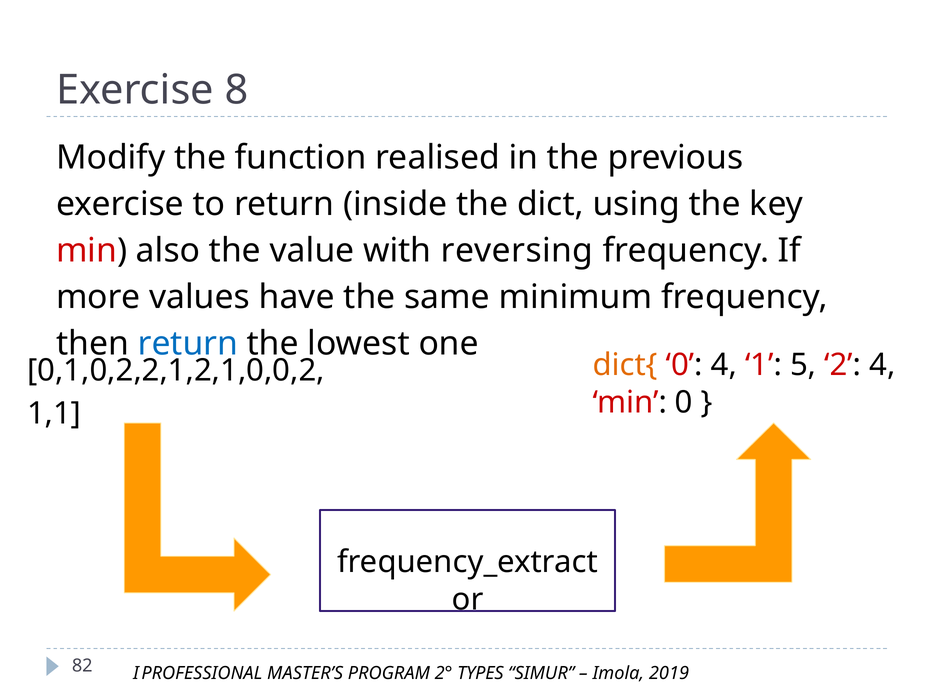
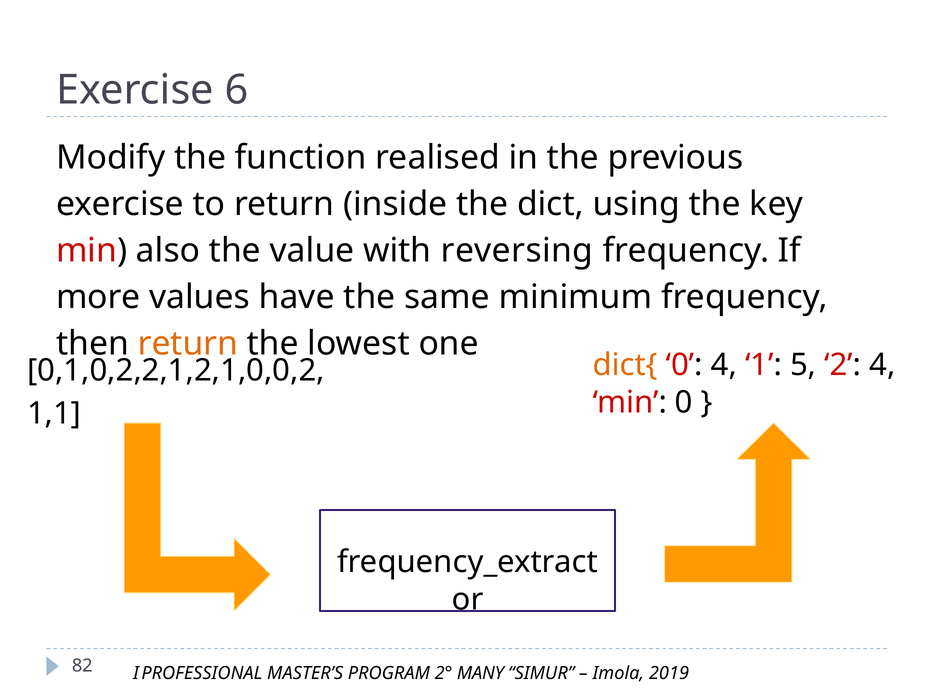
8: 8 -> 6 (237, 90)
return colour: blue -> orange (188, 344)
TYPES: TYPES -> MANY (480, 674)
